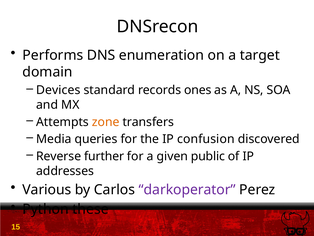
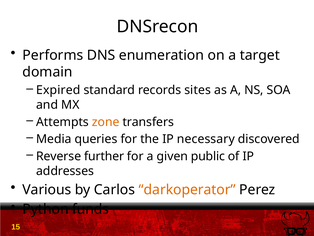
Devices: Devices -> Expired (58, 90)
ones: ones -> sites (198, 90)
confusion: confusion -> necessary (206, 139)
darkoperator colour: purple -> orange (187, 189)
these: these -> funds (91, 209)
